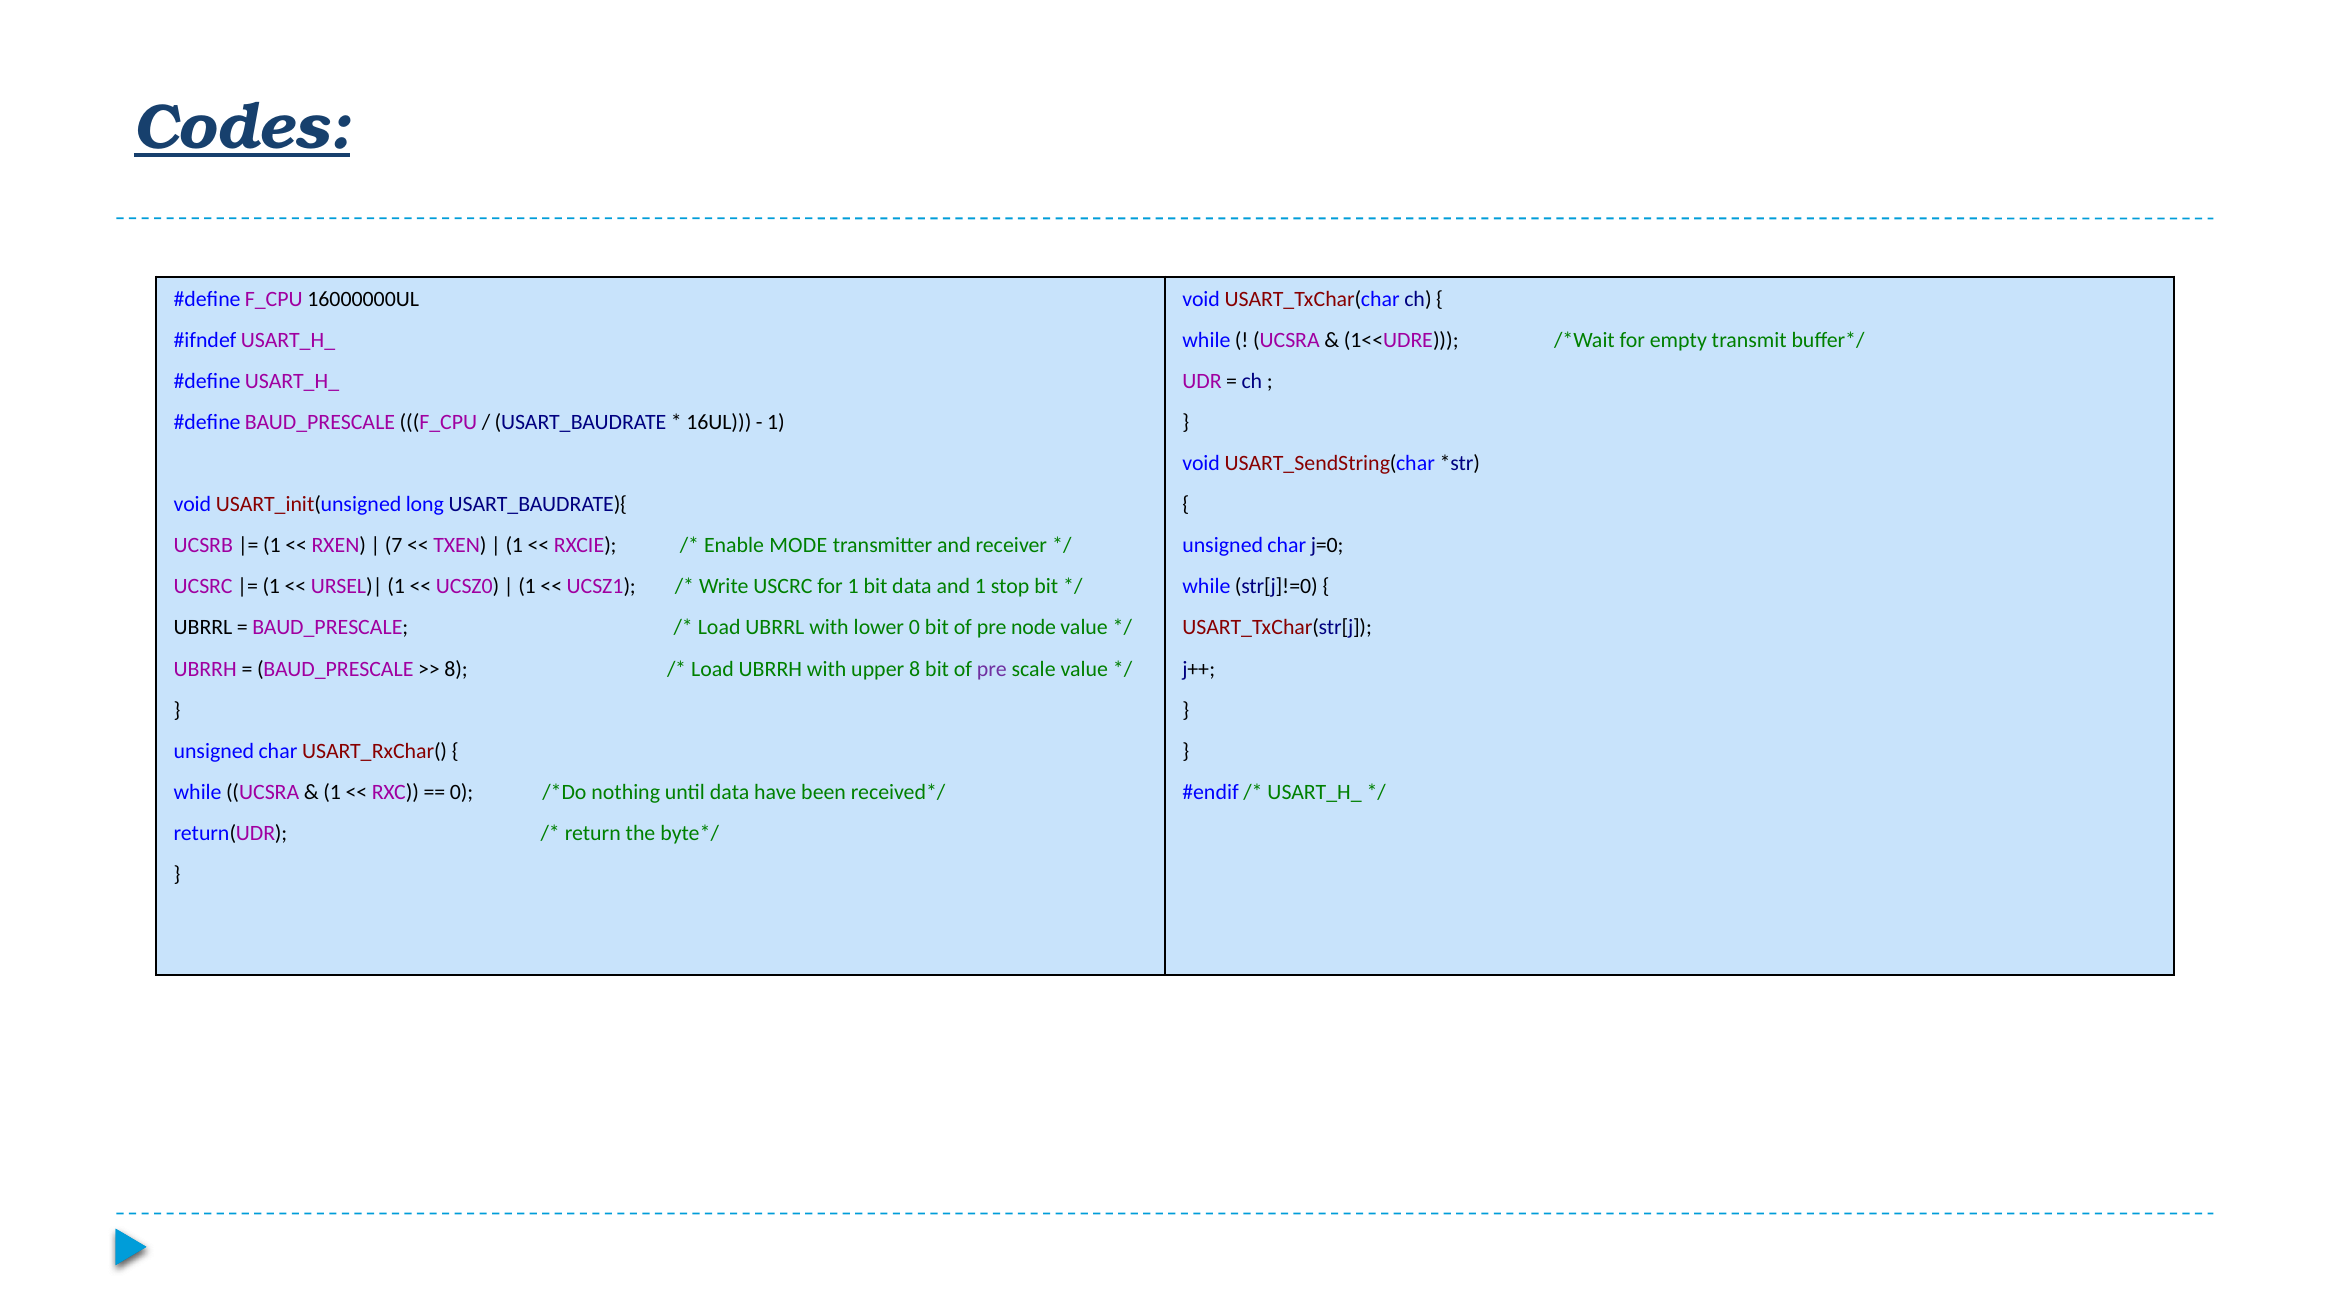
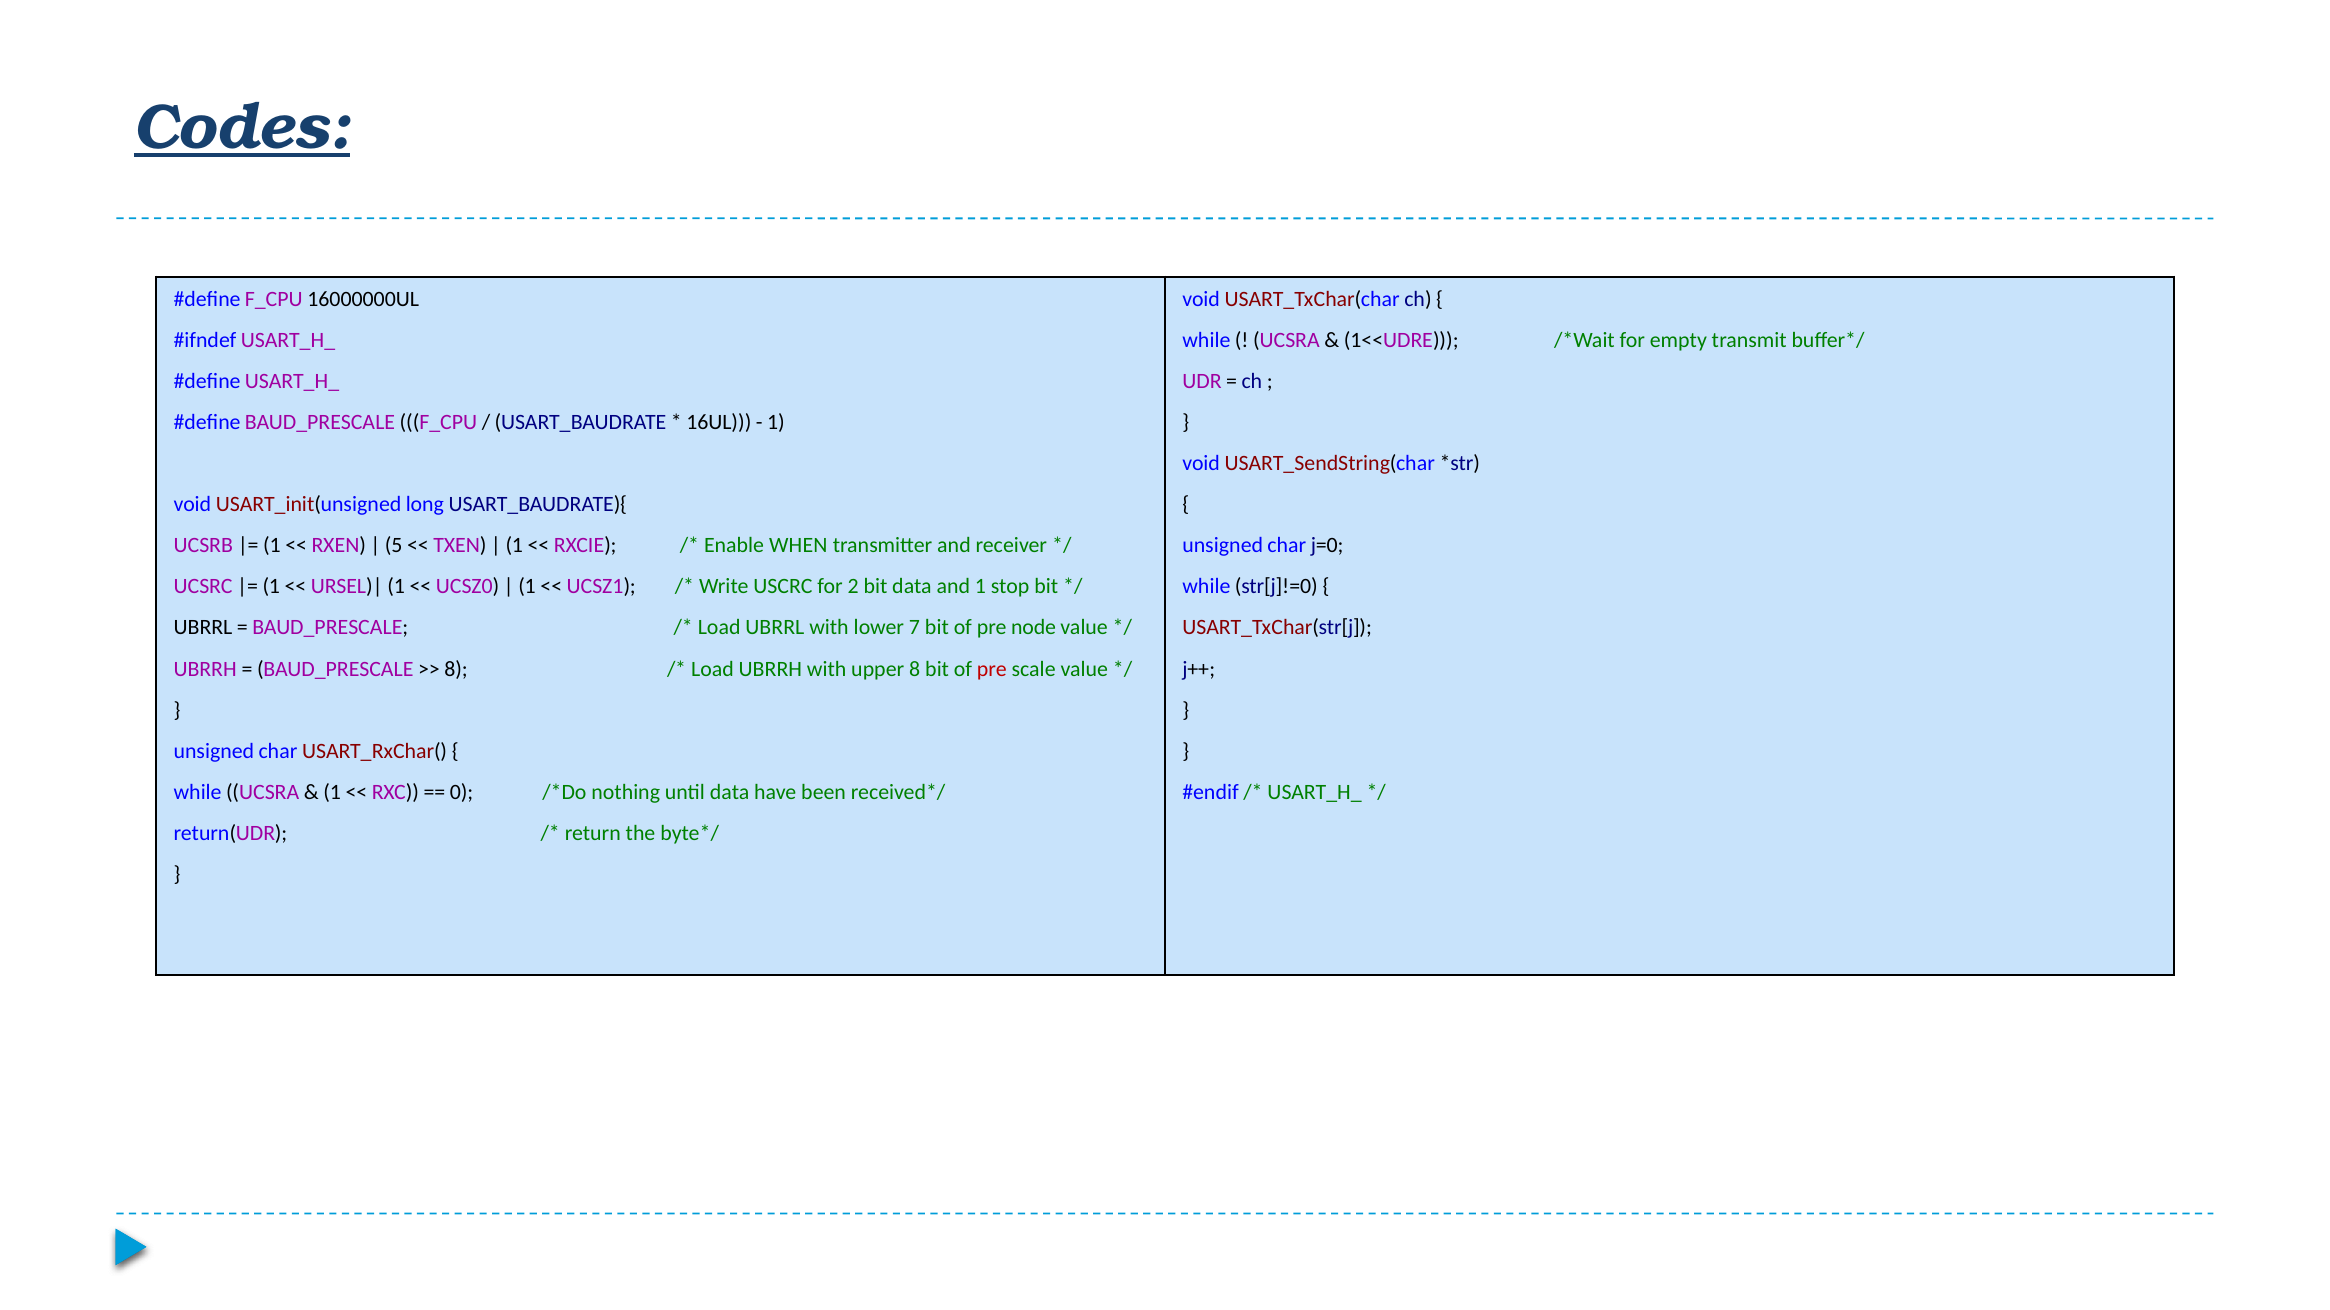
7: 7 -> 5 (394, 546)
MODE: MODE -> WHEN (798, 546)
for 1: 1 -> 2 (853, 587)
lower 0: 0 -> 7 (914, 628)
pre colour: purple -> red (992, 669)
